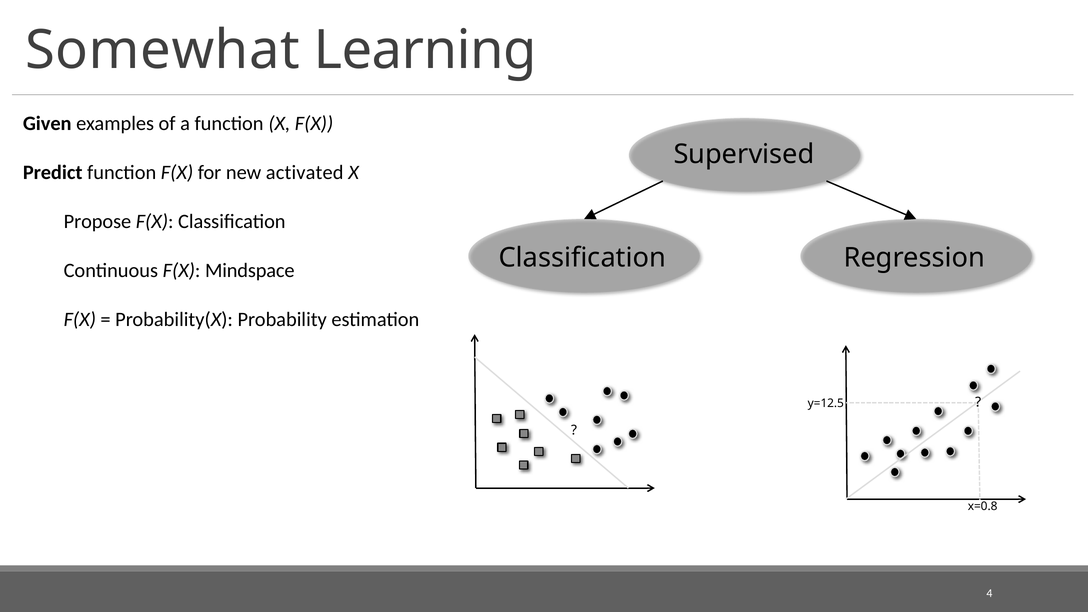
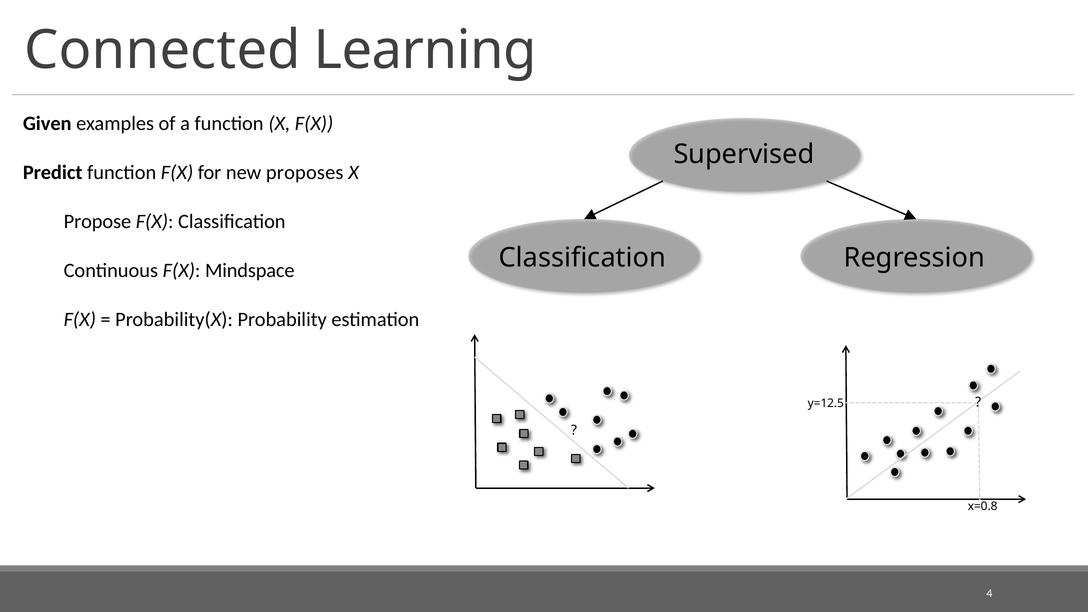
Somewhat: Somewhat -> Connected (163, 50)
activated: activated -> proposes (305, 173)
